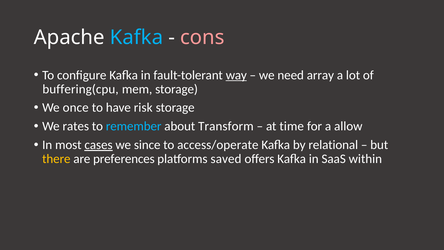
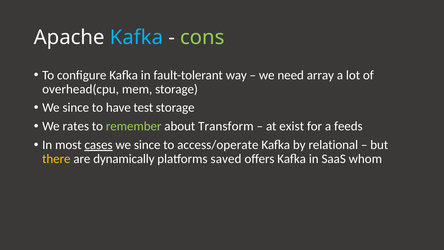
cons colour: pink -> light green (202, 37)
way underline: present -> none (236, 75)
buffering(cpu: buffering(cpu -> overhead(cpu (81, 89)
once: once -> since (76, 108)
risk: risk -> test (143, 108)
remember colour: light blue -> light green (134, 126)
time: time -> exist (292, 126)
allow: allow -> feeds (348, 126)
preferences: preferences -> dynamically (124, 159)
within: within -> whom (365, 159)
